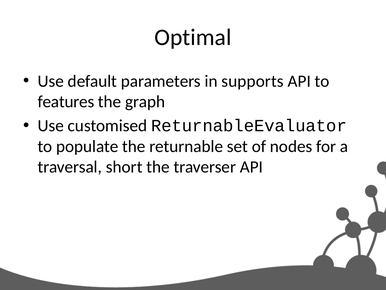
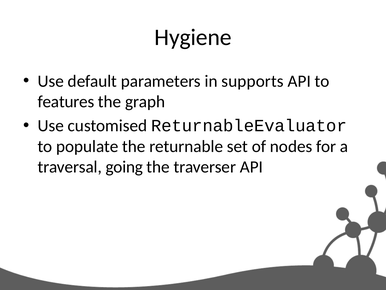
Optimal: Optimal -> Hygiene (193, 37)
short: short -> going (124, 167)
